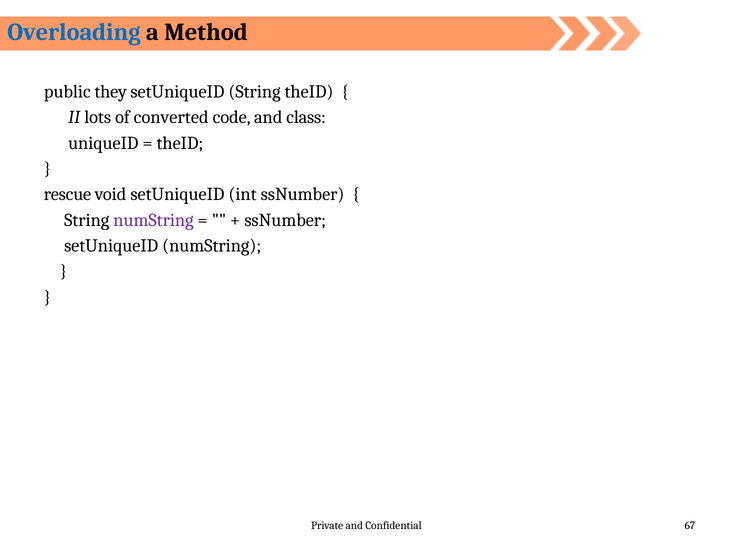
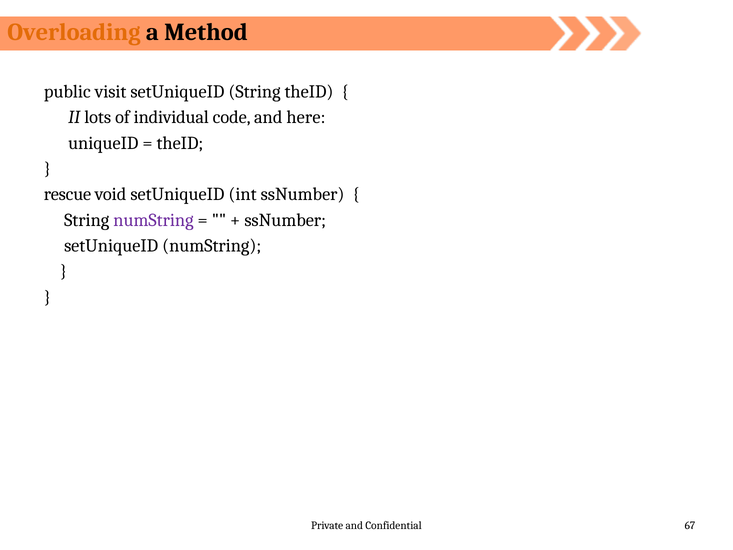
Overloading colour: blue -> orange (74, 32)
they: they -> visit (111, 92)
converted: converted -> individual (171, 117)
class: class -> here (306, 117)
